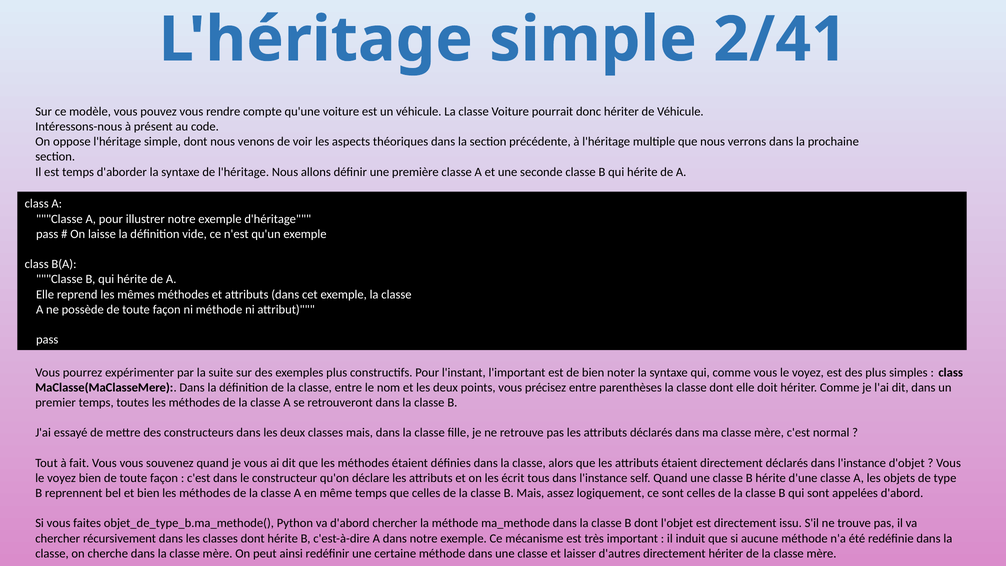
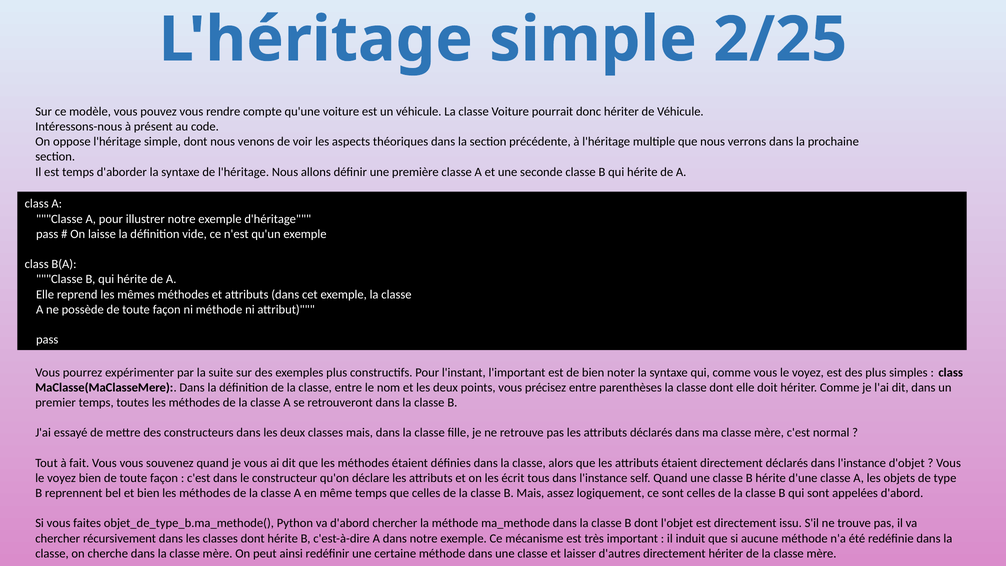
2/41: 2/41 -> 2/25 (780, 40)
